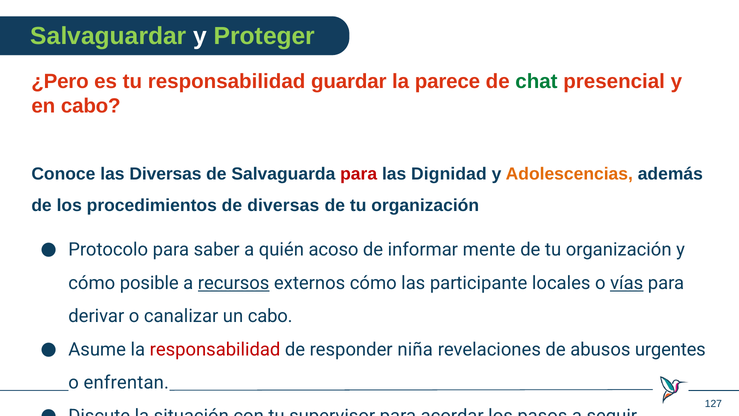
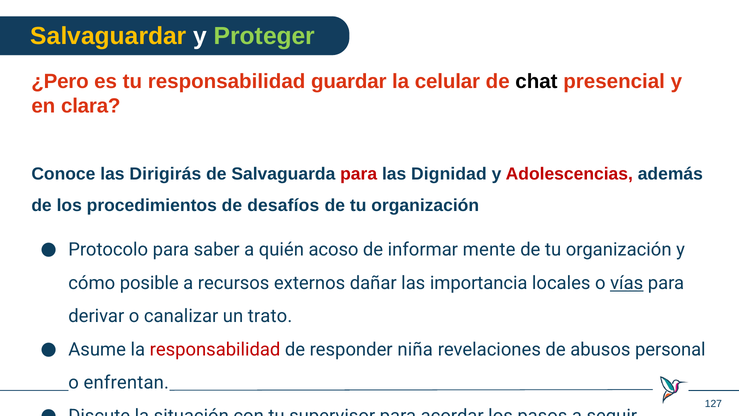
Salvaguardar colour: light green -> yellow (108, 36)
parece: parece -> celular (447, 81)
chat colour: green -> black (536, 81)
en cabo: cabo -> clara (91, 106)
las Diversas: Diversas -> Dirigirás (165, 174)
Adolescencias colour: orange -> red (569, 174)
de diversas: diversas -> desafíos (283, 206)
recursos underline: present -> none (234, 283)
externos cómo: cómo -> dañar (373, 283)
participante: participante -> importancia (479, 283)
un cabo: cabo -> trato (270, 316)
urgentes: urgentes -> personal (670, 349)
